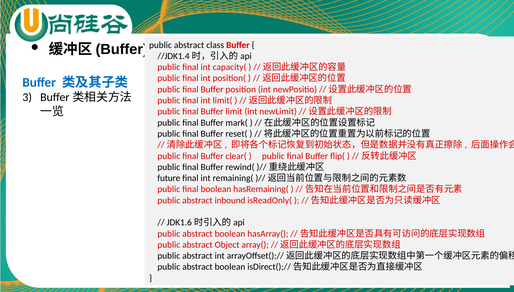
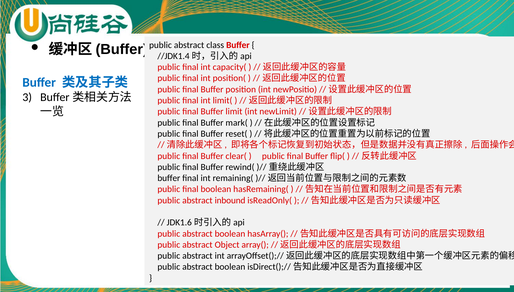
future: future -> buffer (169, 178)
